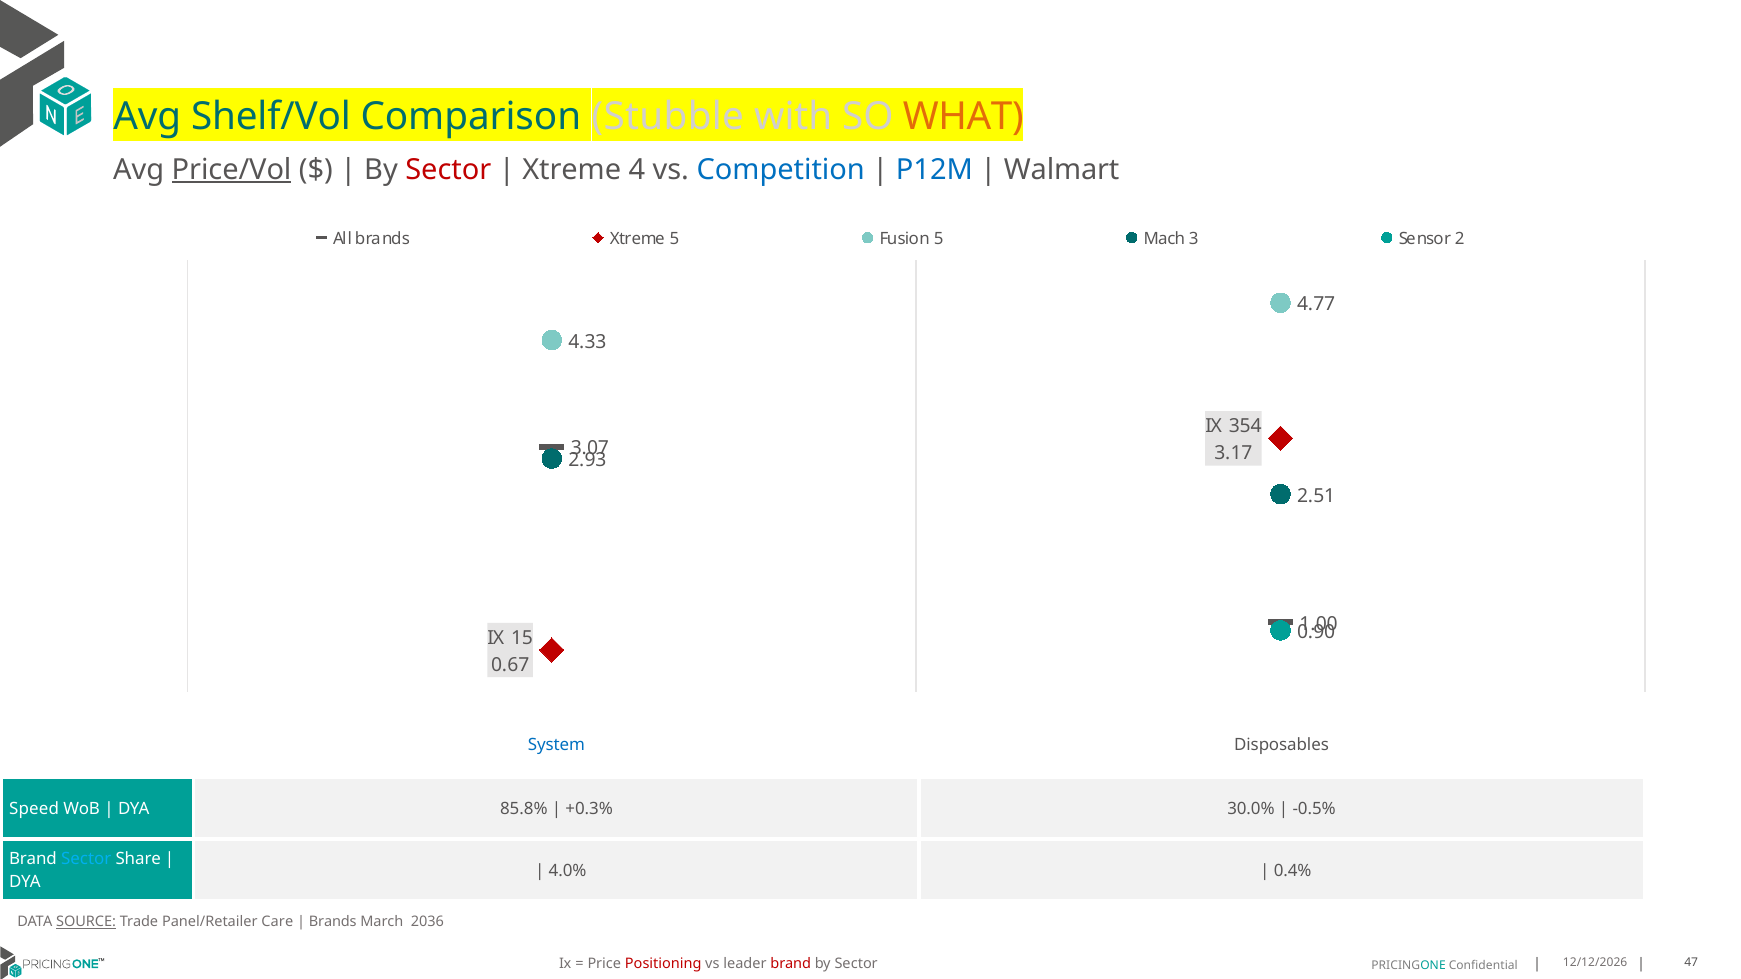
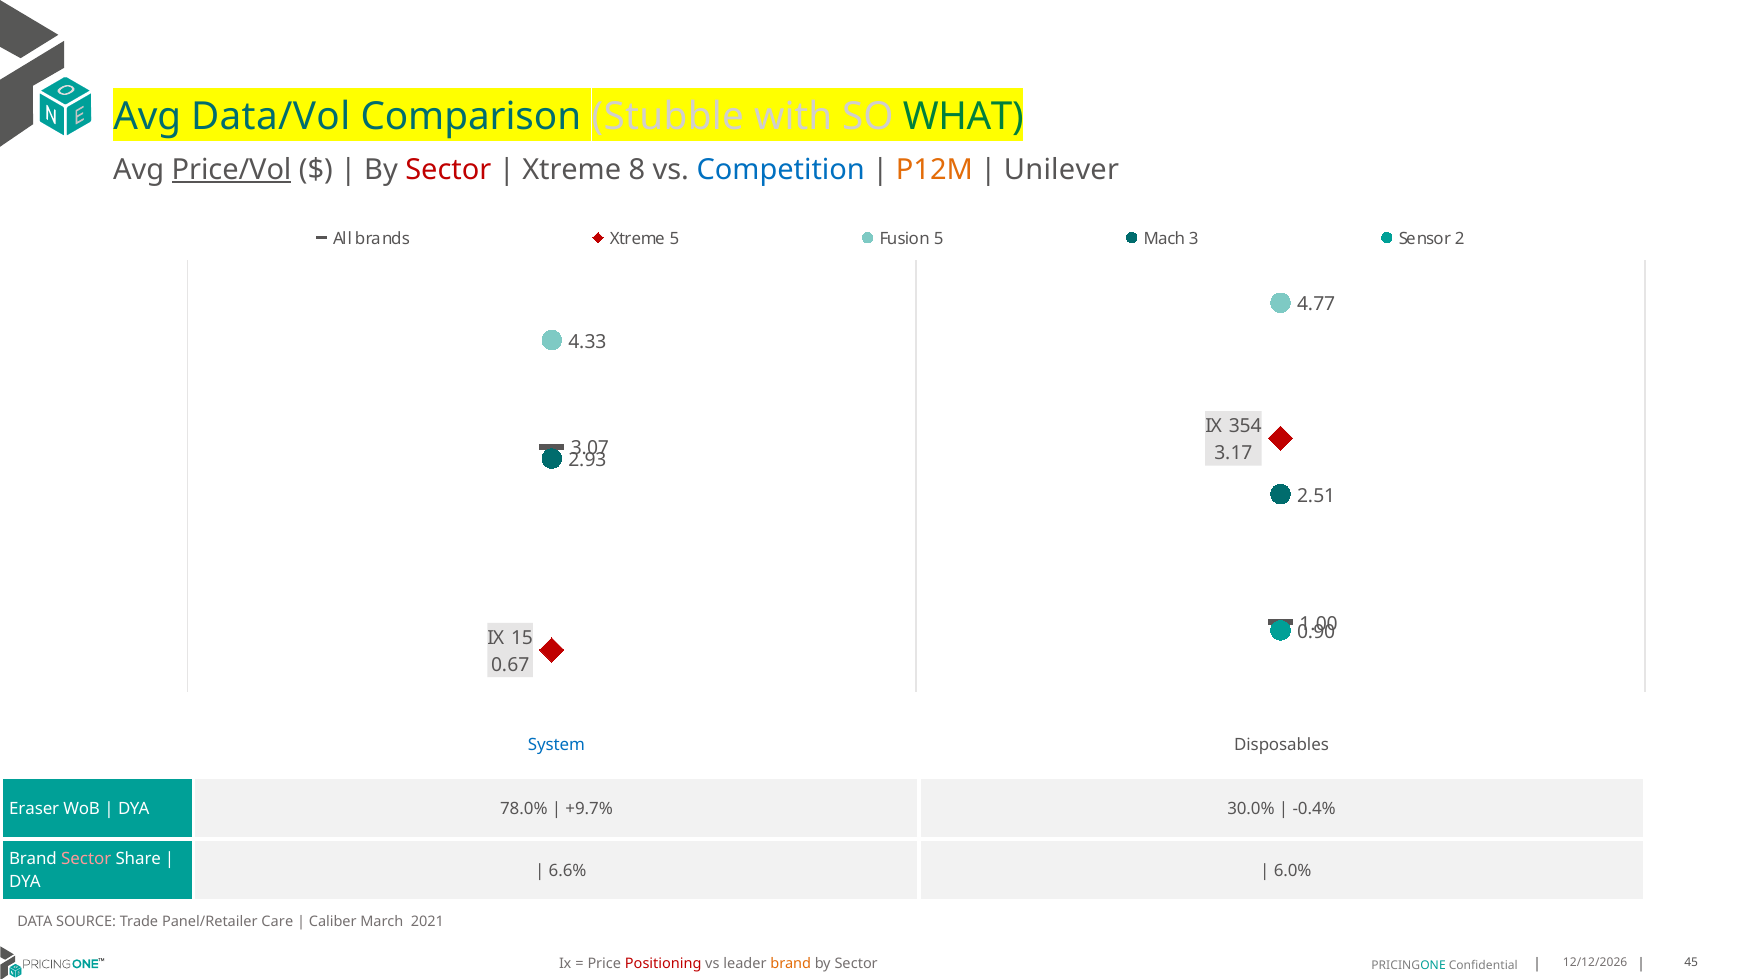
Shelf/Vol: Shelf/Vol -> Data/Vol (271, 117)
WHAT colour: orange -> green (963, 117)
4: 4 -> 8 (637, 170)
P12M colour: blue -> orange (934, 170)
Walmart: Walmart -> Unilever (1061, 170)
Speed: Speed -> Eraser (34, 809)
85.8%: 85.8% -> 78.0% (524, 809)
+0.3%: +0.3% -> +9.7% (589, 809)
-0.5%: -0.5% -> -0.4% (1314, 809)
Sector colour: light blue -> pink (86, 860)
4.0%: 4.0% -> 6.6% (568, 871)
0.4%: 0.4% -> 6.0% (1293, 871)
SOURCE underline: present -> none (86, 922)
Brands: Brands -> Caliber (333, 922)
2036: 2036 -> 2021 (427, 922)
brand colour: red -> orange (791, 964)
47: 47 -> 45 (1691, 963)
